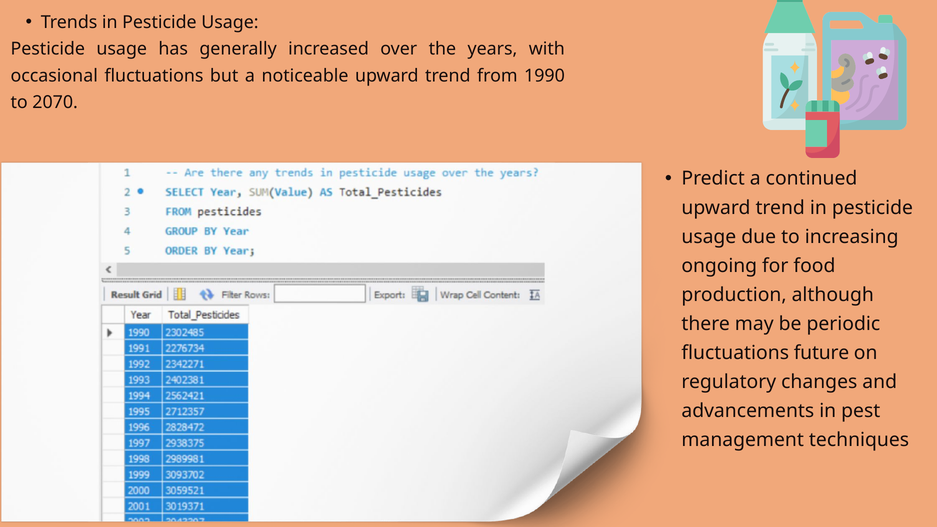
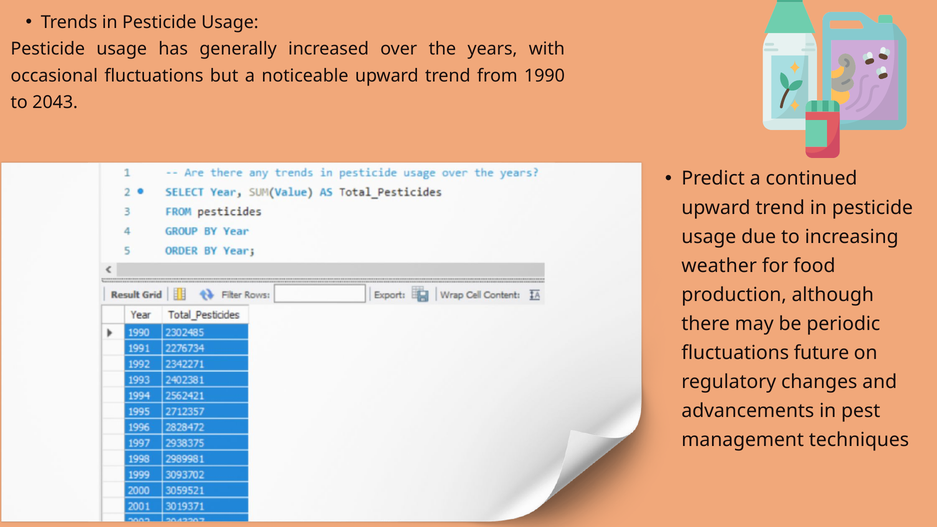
2070: 2070 -> 2043 (55, 103)
ongoing: ongoing -> weather (719, 266)
